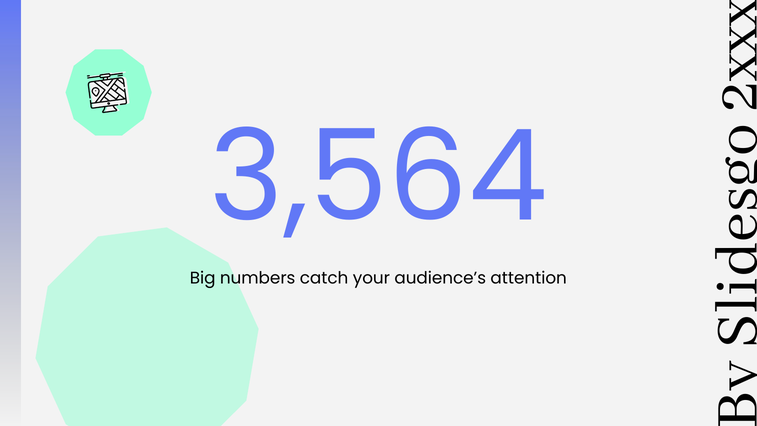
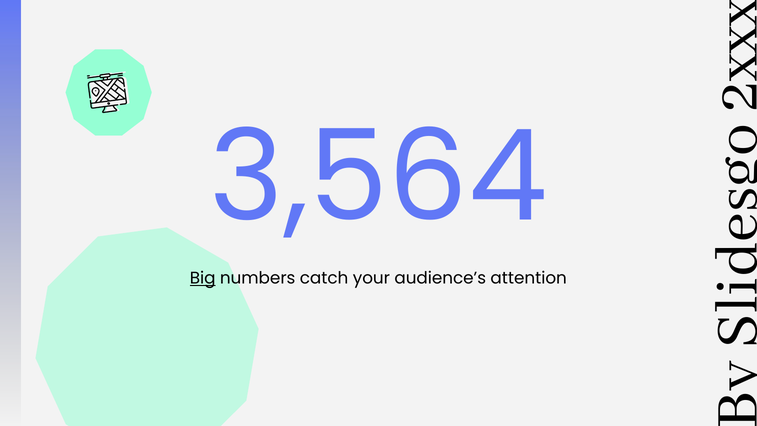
Big underline: none -> present (203, 278)
